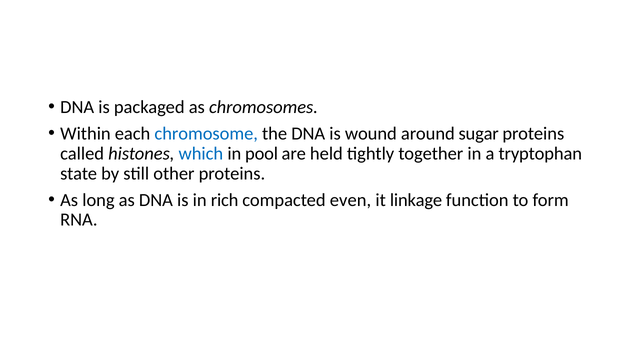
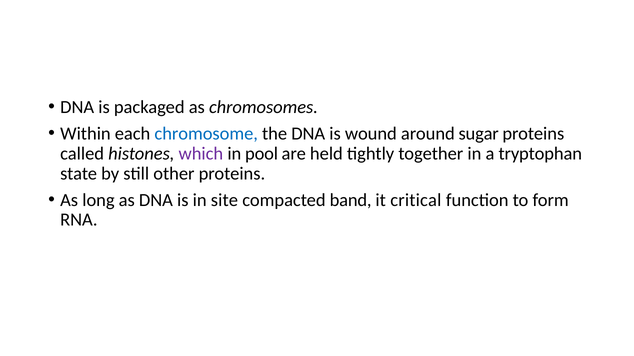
which colour: blue -> purple (201, 154)
rich: rich -> site (224, 200)
even: even -> band (351, 200)
linkage: linkage -> critical (416, 200)
